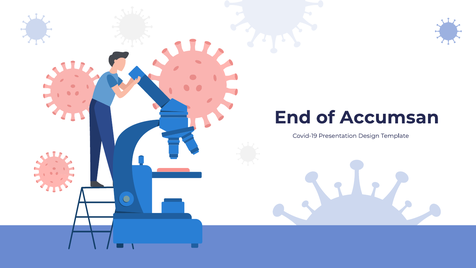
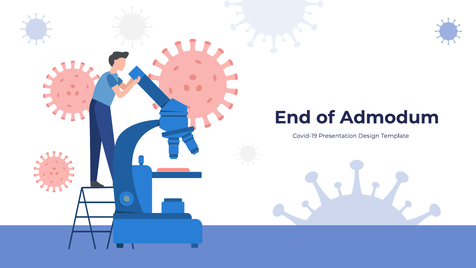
Accumsan: Accumsan -> Admodum (389, 117)
